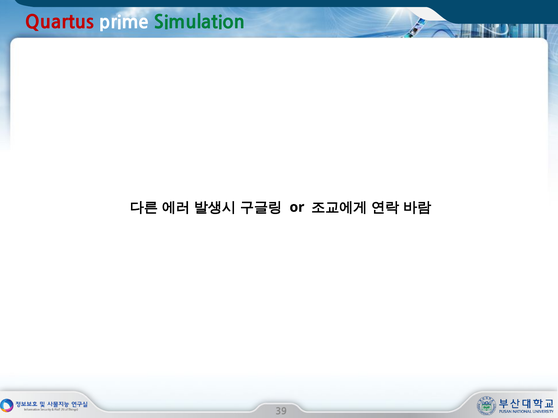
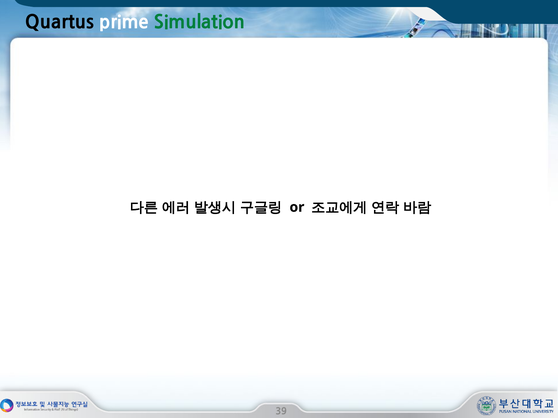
Quartus colour: red -> black (60, 23)
